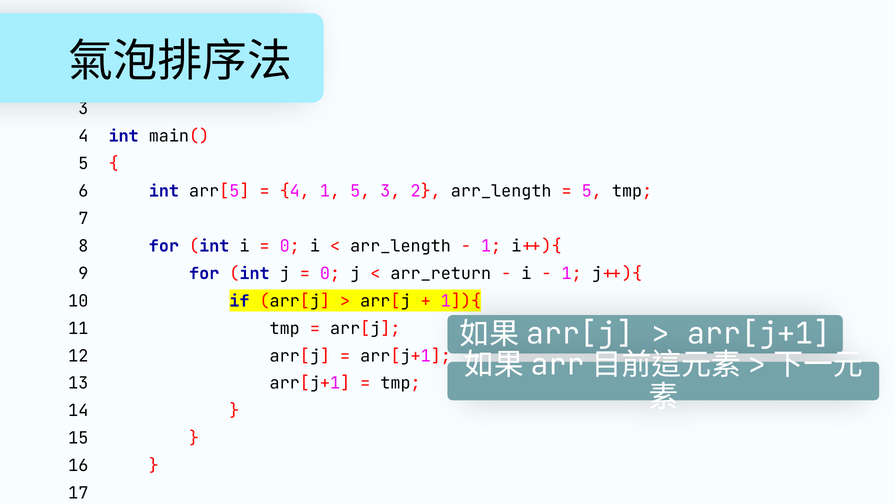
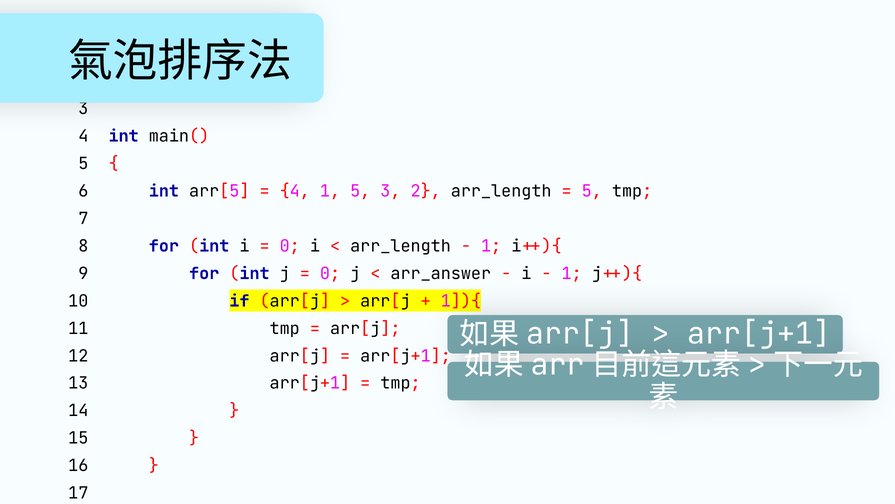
arr_return: arr_return -> arr_answer (441, 273)
